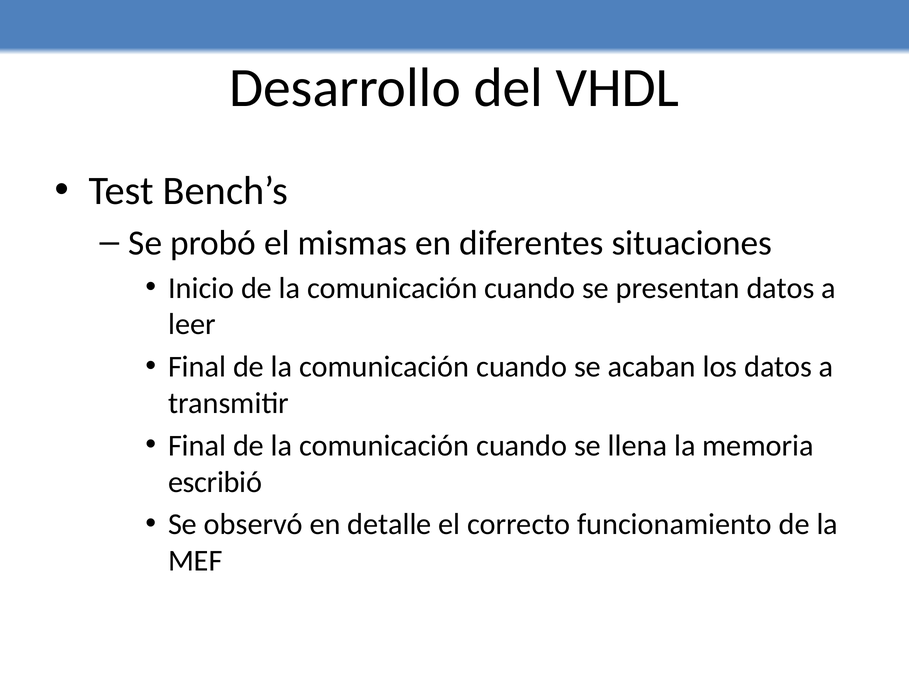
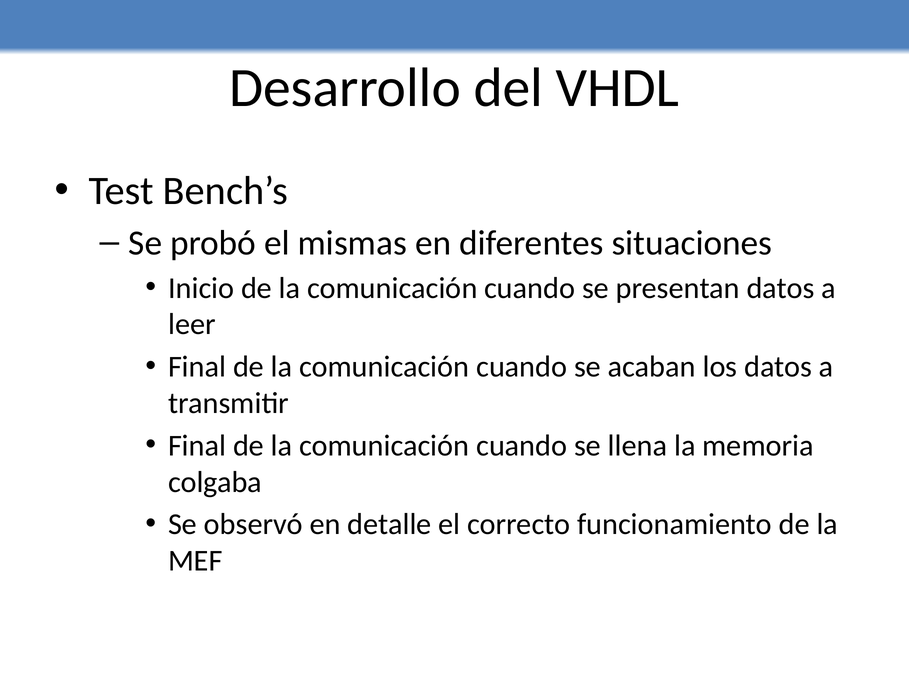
escribió: escribió -> colgaba (215, 482)
